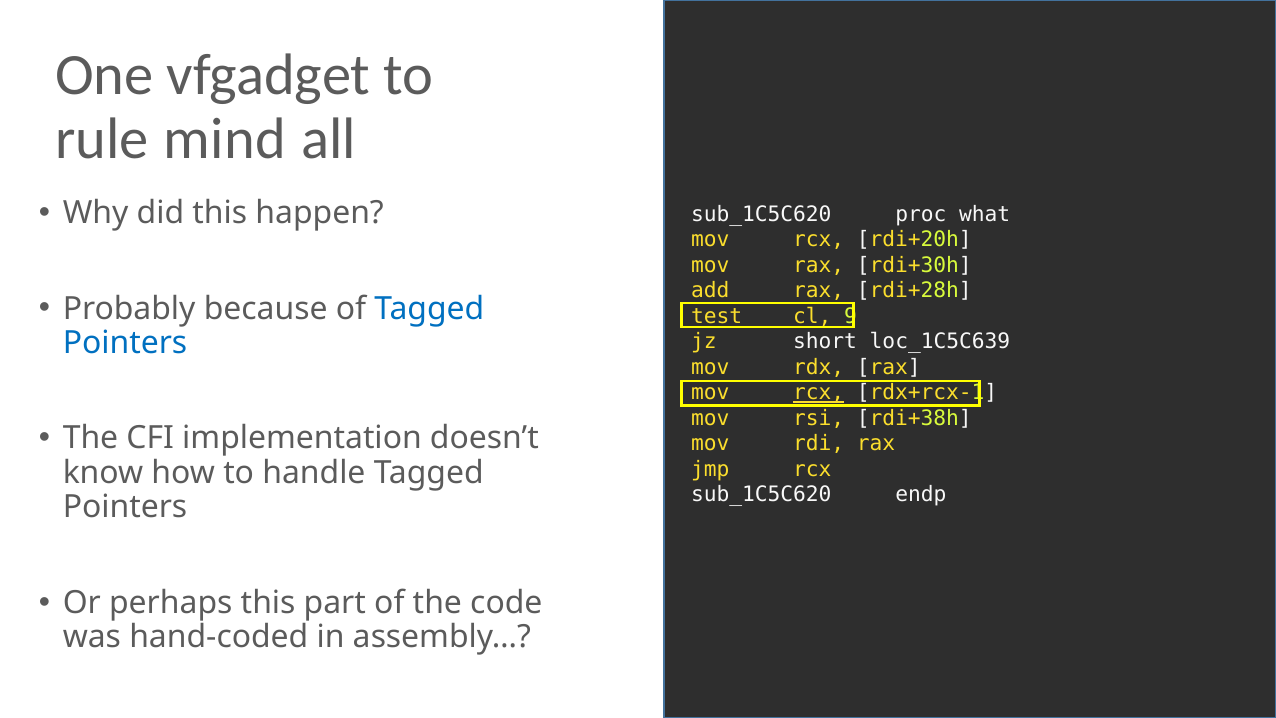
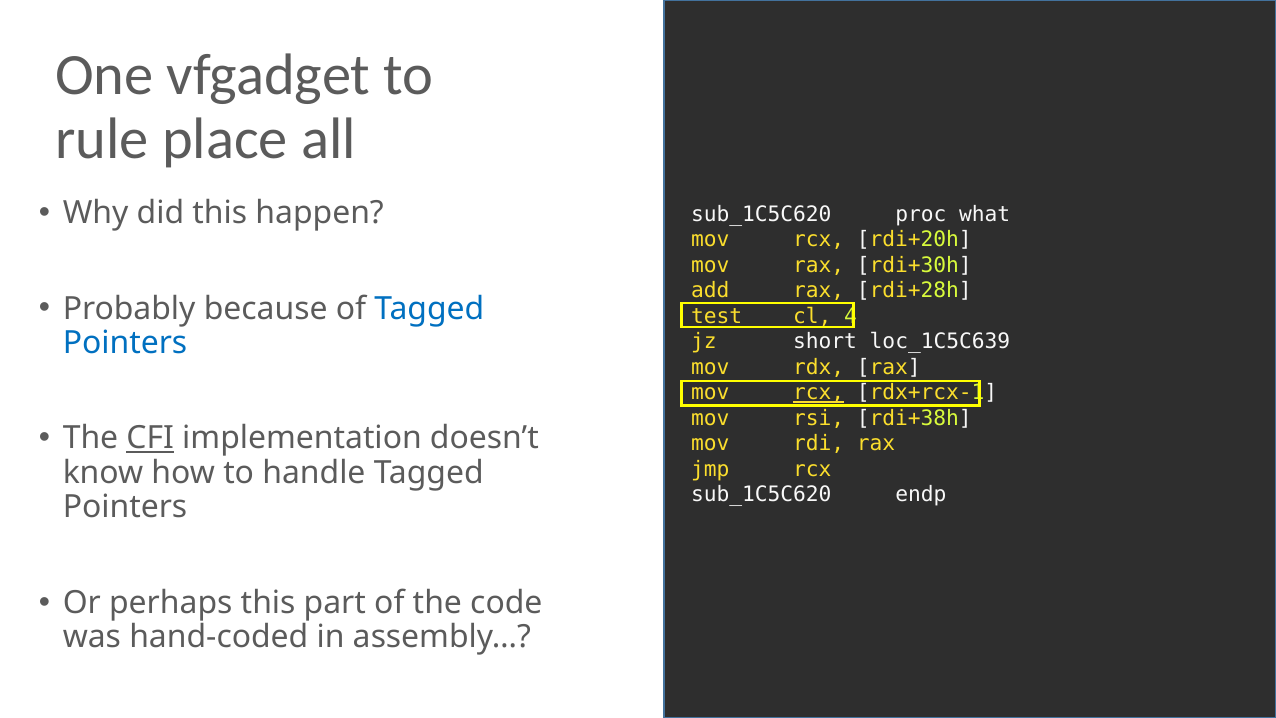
mind: mind -> place (225, 139)
9: 9 -> 4 (851, 316)
CFI underline: none -> present (150, 438)
